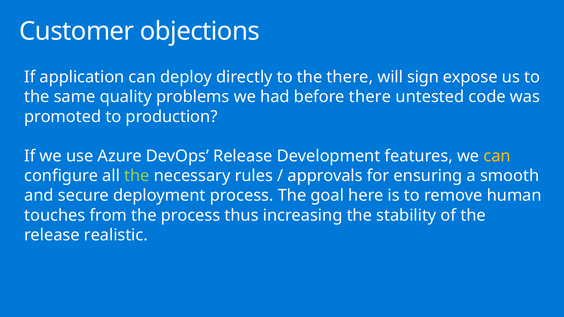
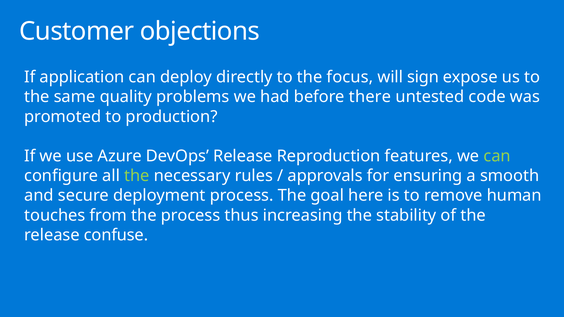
the there: there -> focus (350, 77)
Development: Development -> Reproduction (329, 156)
can colour: yellow -> light green (497, 156)
realistic: realistic -> confuse (116, 235)
